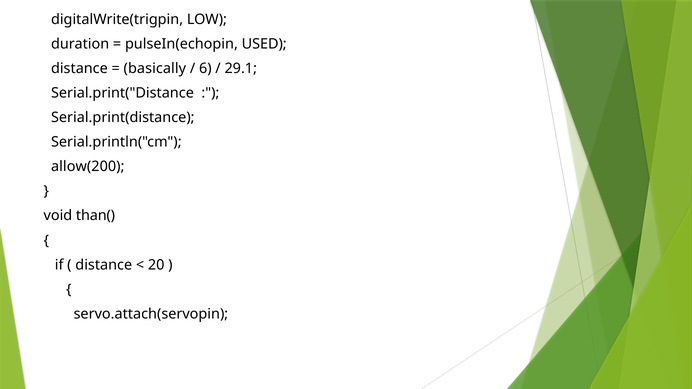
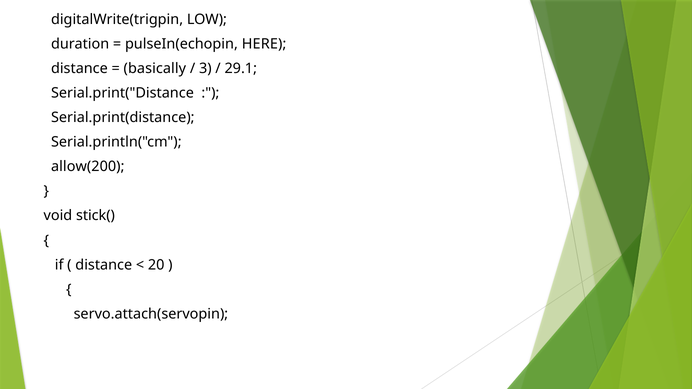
USED: USED -> HERE (264, 44)
6: 6 -> 3 (205, 69)
than(: than( -> stick( (95, 216)
